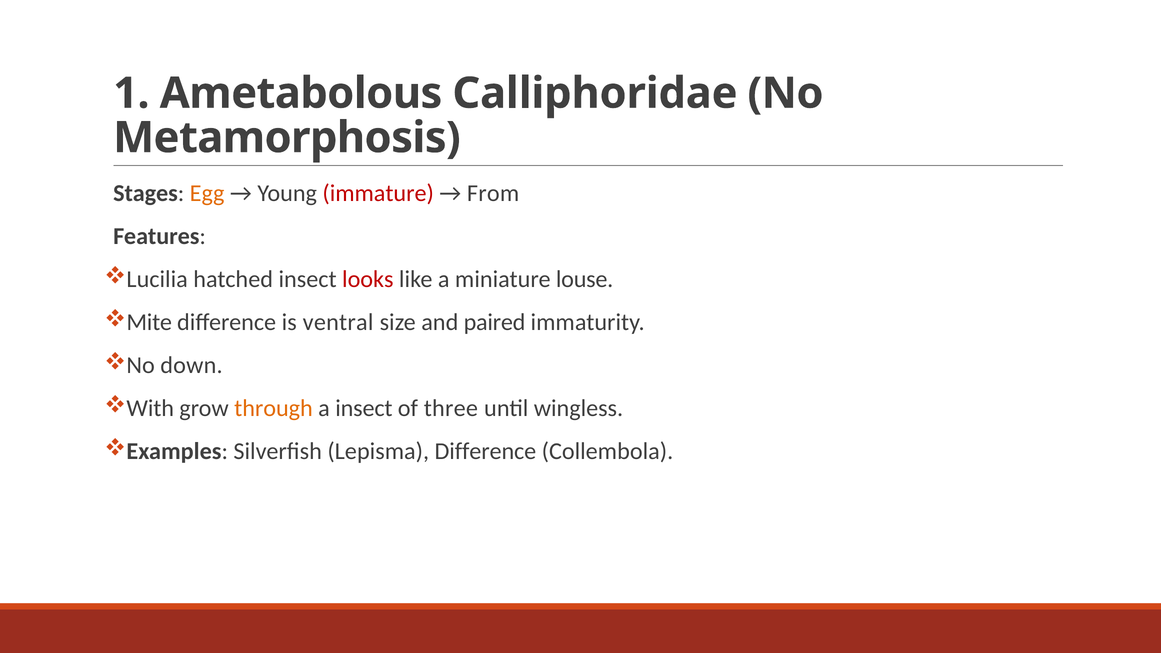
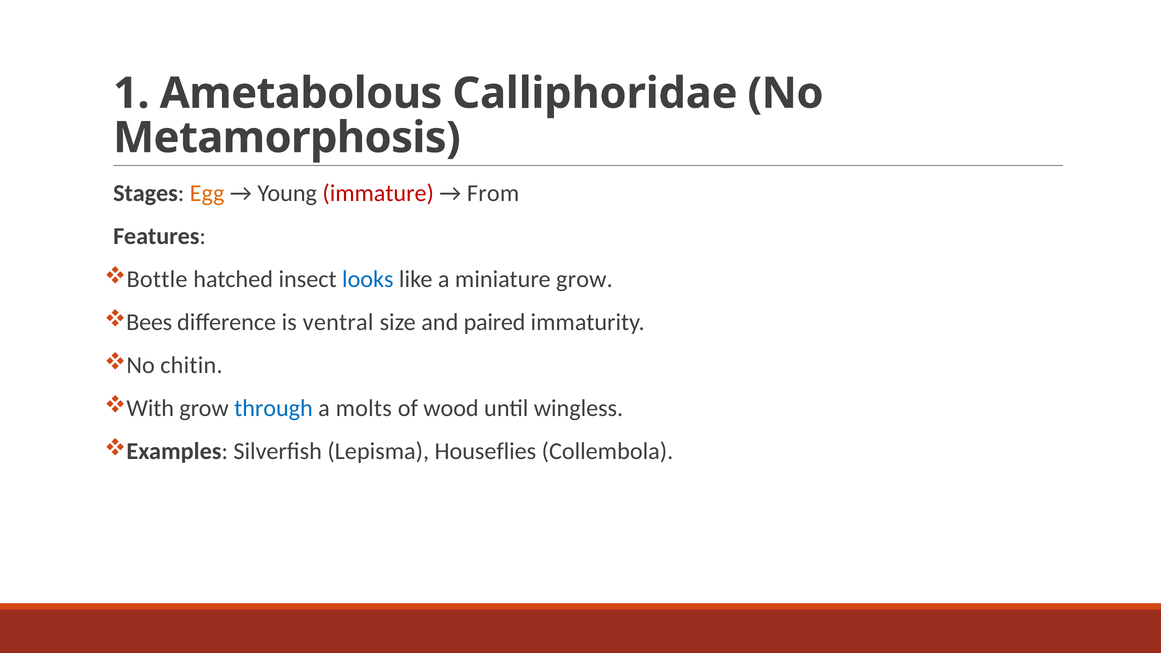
Lucilia: Lucilia -> Bottle (157, 279)
looks colour: red -> blue (368, 279)
miniature louse: louse -> grow (584, 279)
Mite: Mite -> Bees (149, 322)
down: down -> chitin (191, 365)
through colour: orange -> blue (273, 408)
a insect: insect -> molts (364, 408)
three: three -> wood (451, 408)
Lepisma Difference: Difference -> Houseflies (485, 451)
